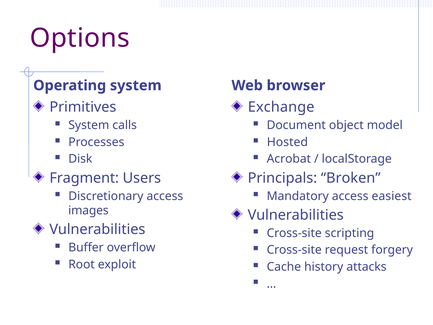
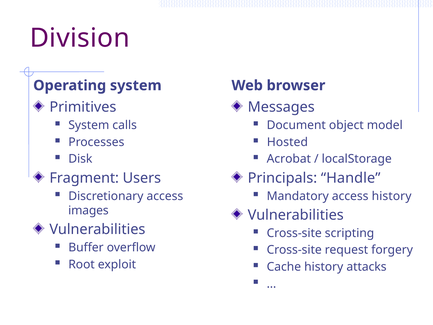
Options: Options -> Division (80, 38)
Exchange: Exchange -> Messages (281, 107)
Broken: Broken -> Handle (351, 178)
access easiest: easiest -> history (392, 196)
